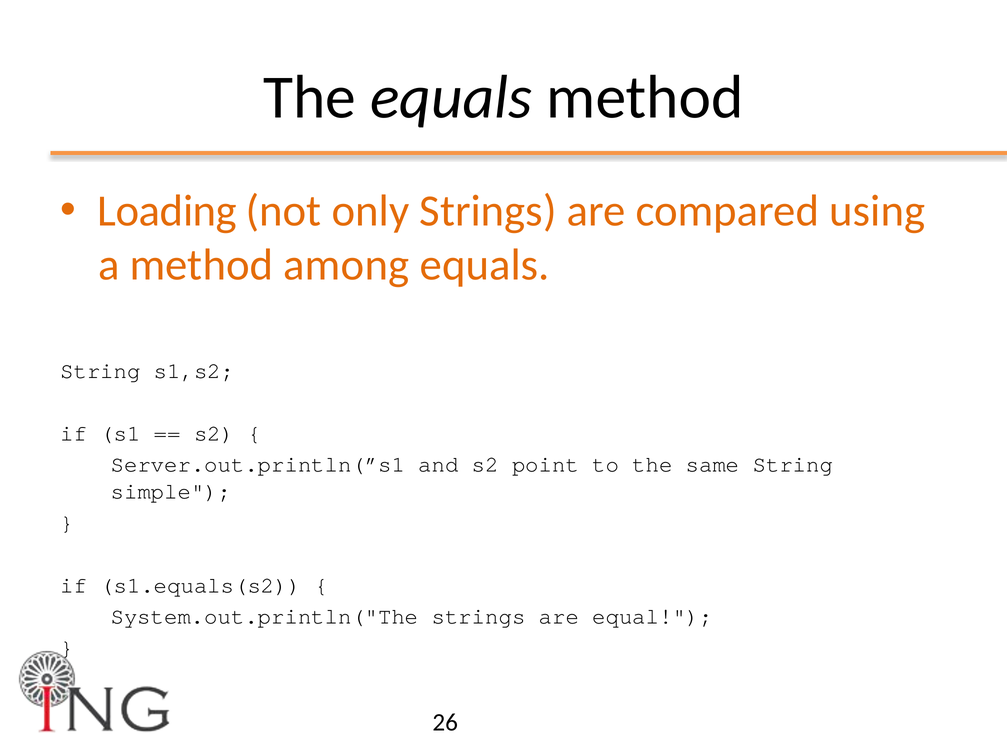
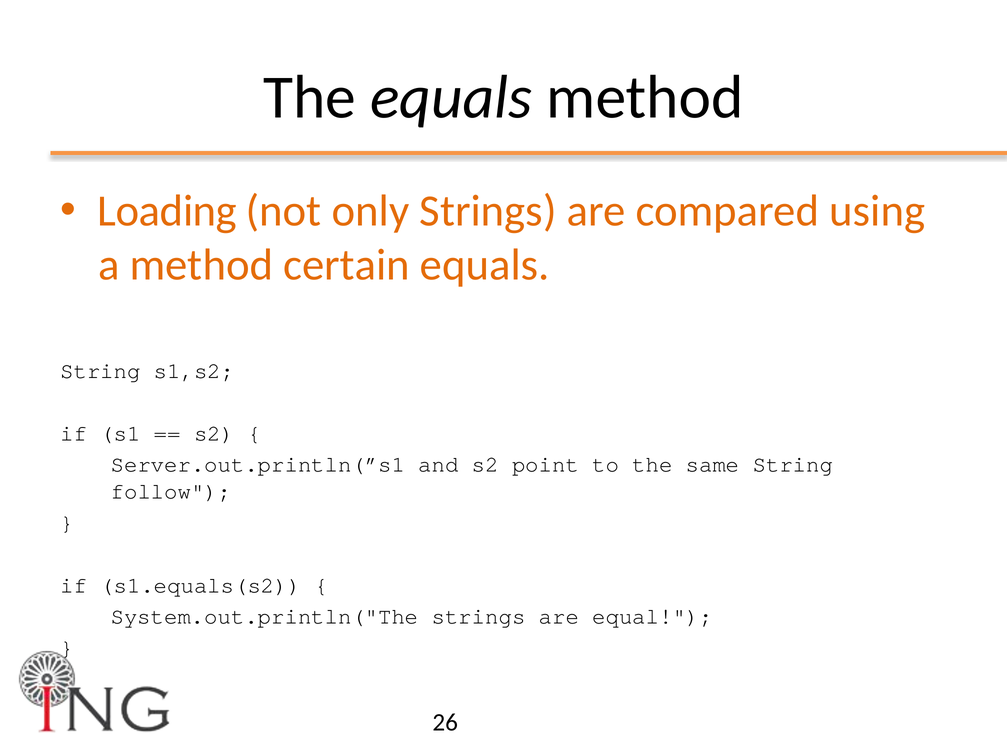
among: among -> certain (347, 265)
simple: simple -> follow (171, 492)
